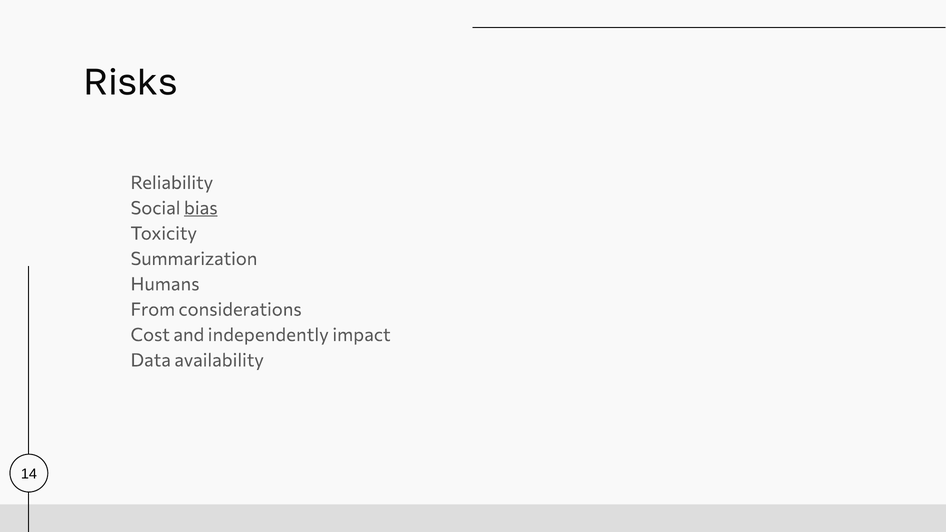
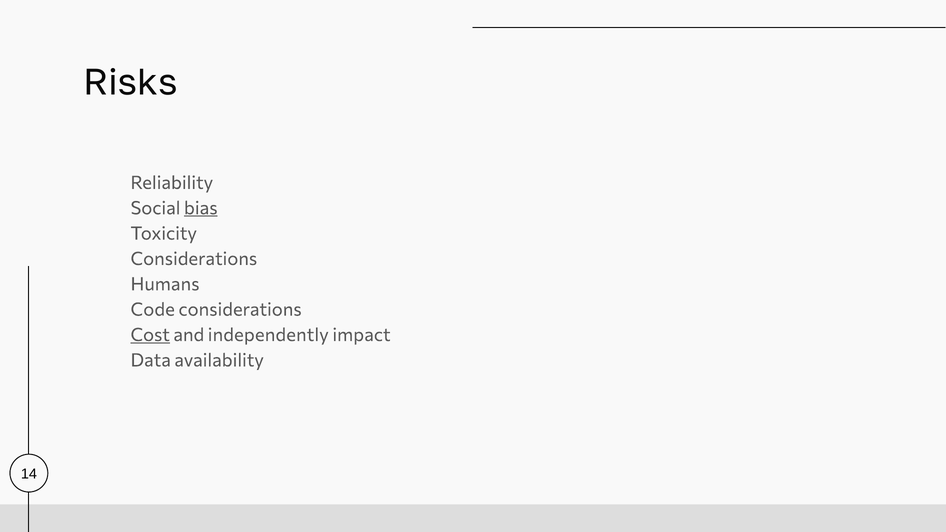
Summarization: Summarization -> Considerations (194, 259)
From: From -> Code (153, 310)
Cost underline: none -> present (150, 335)
